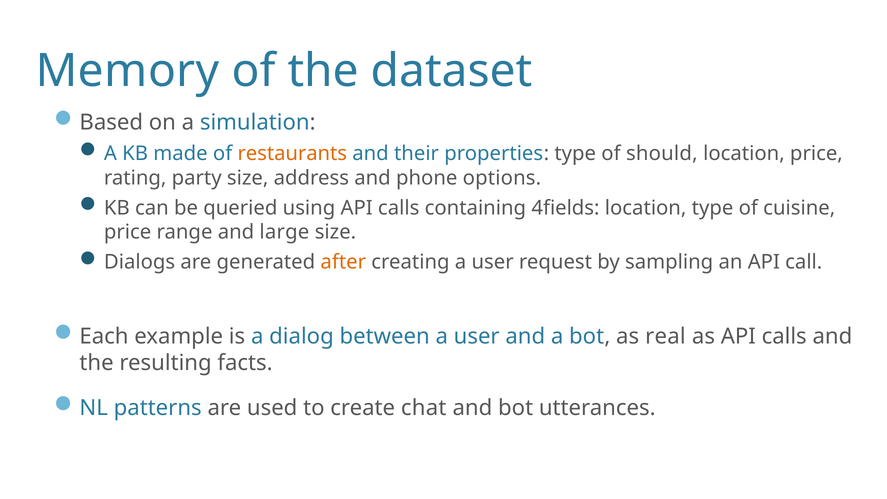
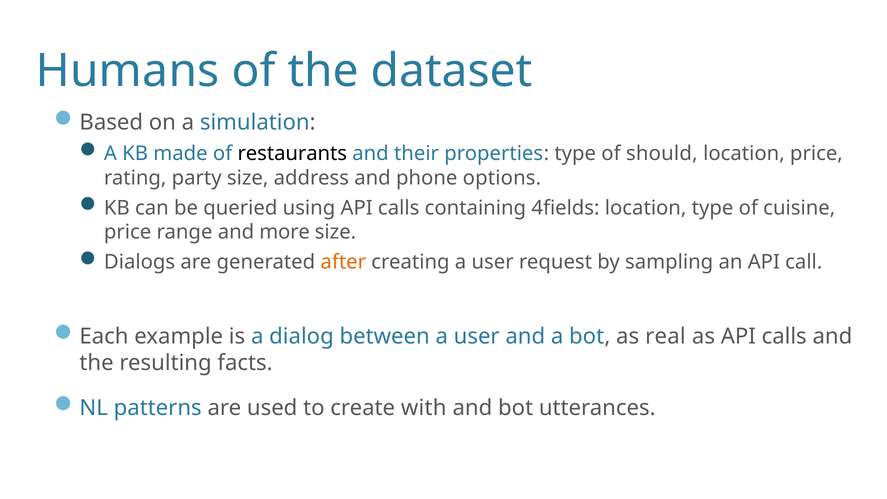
Memory: Memory -> Humans (128, 71)
restaurants colour: orange -> black (292, 153)
large: large -> more (285, 232)
chat: chat -> with (424, 408)
